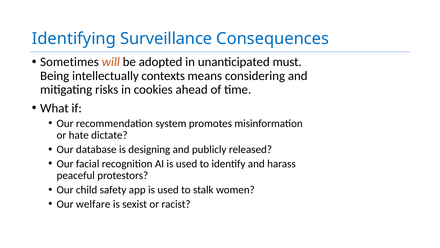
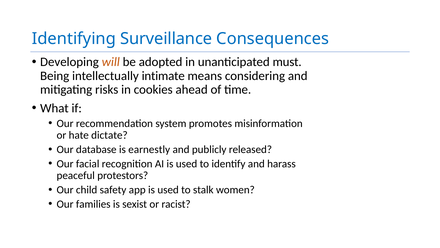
Sometimes: Sometimes -> Developing (70, 62)
contexts: contexts -> intimate (163, 76)
designing: designing -> earnestly (149, 149)
welfare: welfare -> families (93, 204)
